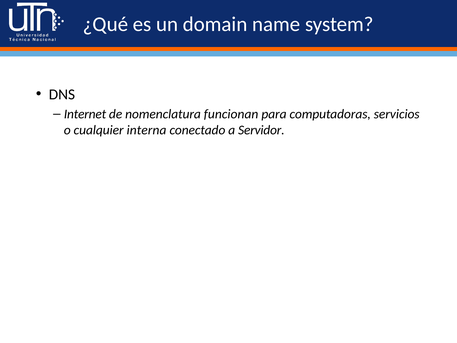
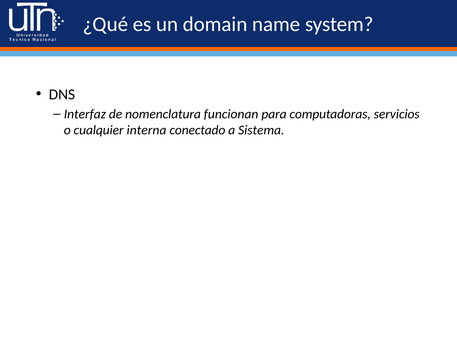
Internet: Internet -> Interfaz (85, 114)
Servidor: Servidor -> Sistema (261, 130)
